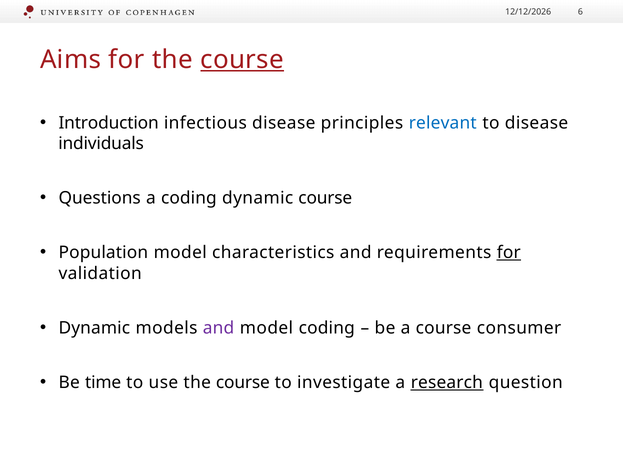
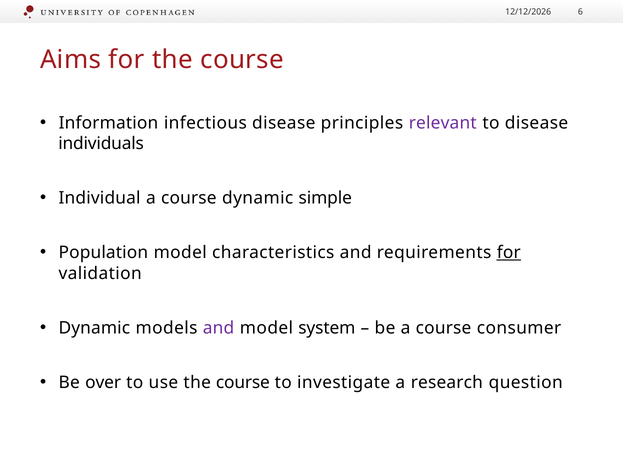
course underline: present -> none (242, 60)
Introduction: Introduction -> Information (108, 123)
relevant colour: blue -> purple (443, 123)
Questions: Questions -> Individual (100, 198)
coding: coding -> course (189, 198)
dynamic course: course -> simple (325, 198)
model coding: coding -> system (327, 328)
time: time -> over (103, 383)
research underline: present -> none (447, 383)
